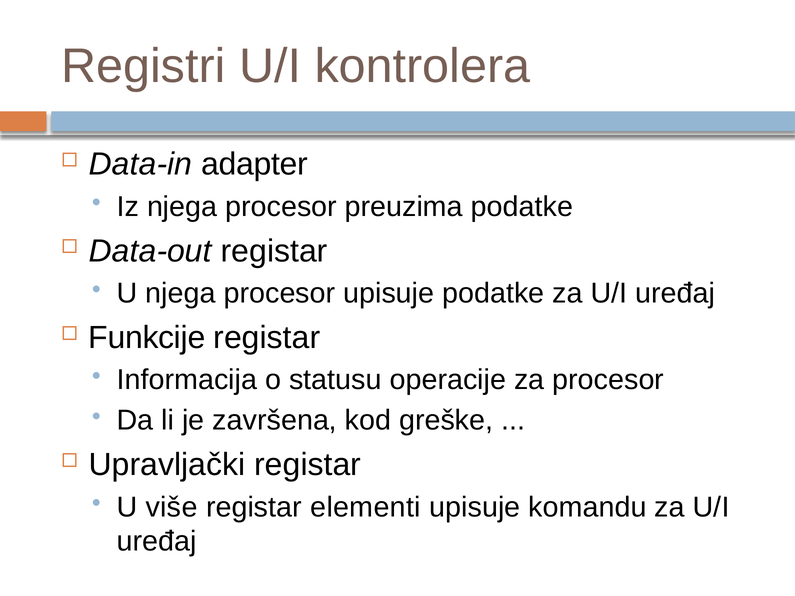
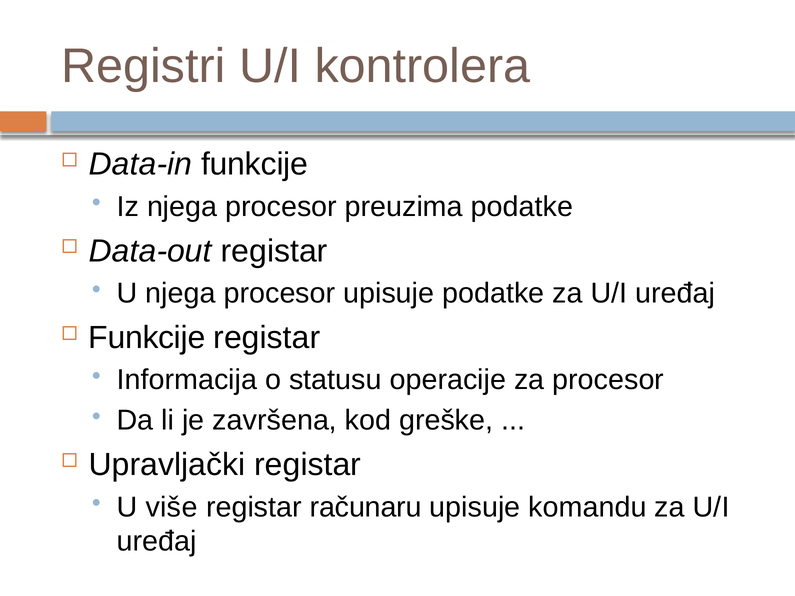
Data-in adapter: adapter -> funkcije (255, 164)
elementi: elementi -> računaru (366, 507)
